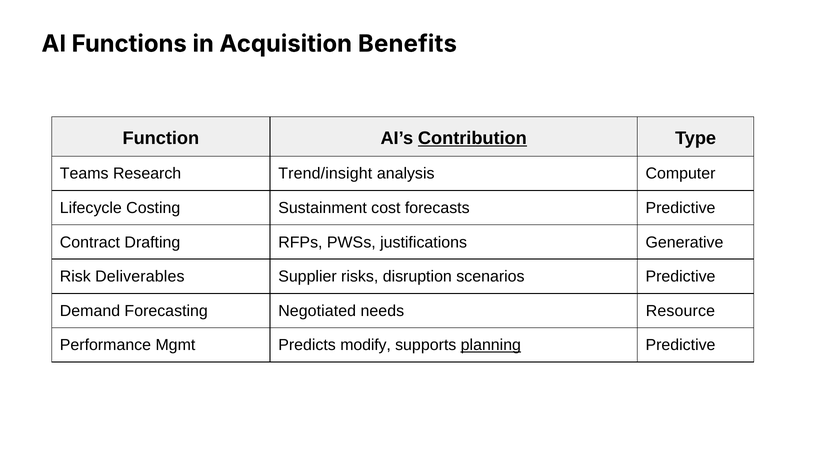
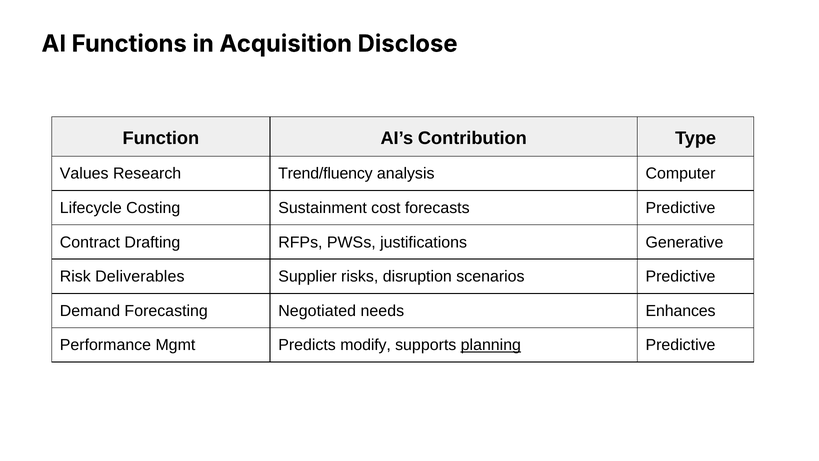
Benefits: Benefits -> Disclose (408, 44)
Contribution underline: present -> none (472, 138)
Teams: Teams -> Values (84, 174)
Trend/insight: Trend/insight -> Trend/fluency (325, 174)
Resource: Resource -> Enhances (681, 311)
